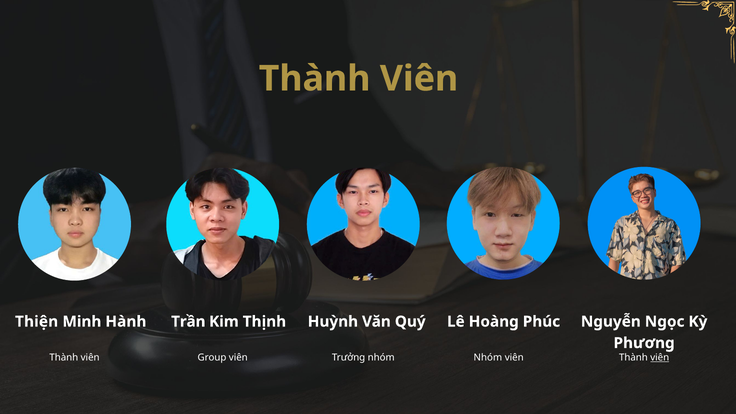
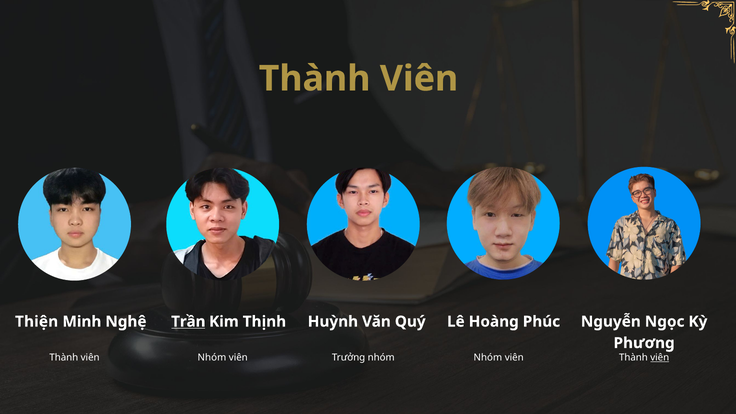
Hành: Hành -> Nghệ (126, 322)
Trần underline: none -> present (188, 322)
Group: Group -> Nhóm (212, 358)
